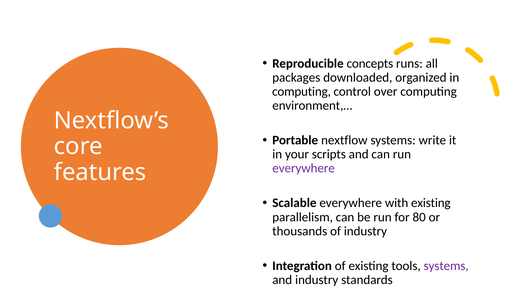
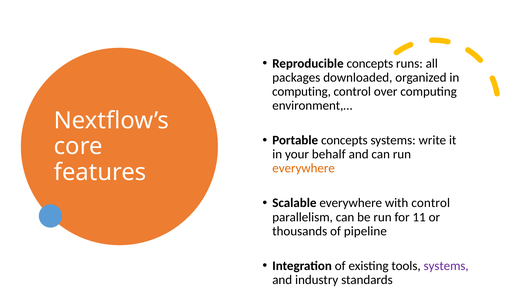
Portable nextflow: nextflow -> concepts (344, 140)
scripts: scripts -> behalf (329, 154)
everywhere colour: purple -> orange (304, 168)
with existing: existing -> control (431, 203)
80: 80 -> 11 (419, 217)
of industry: industry -> pipeline (365, 231)
